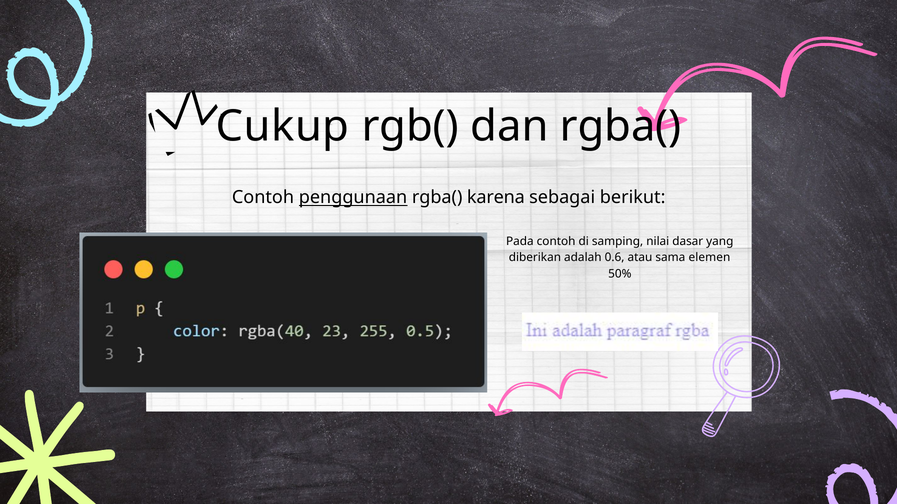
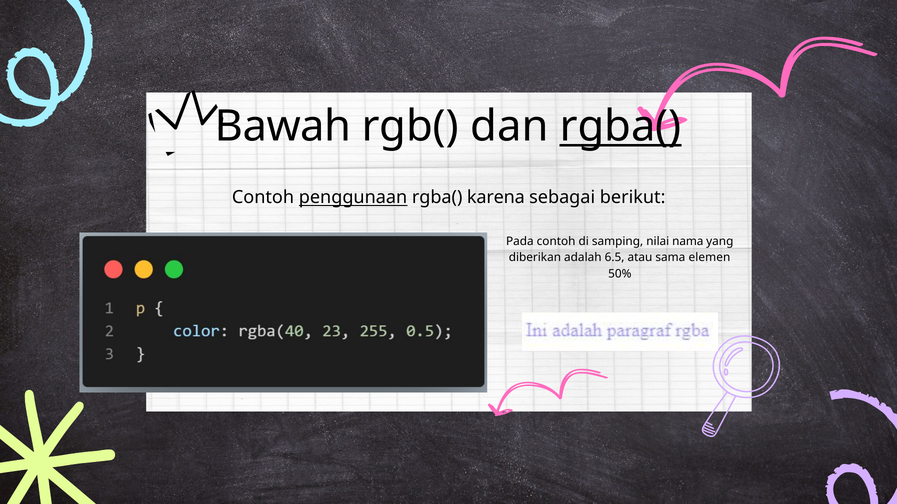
Cukup: Cukup -> Bawah (283, 127)
rgba( underline: none -> present (621, 127)
dasar: dasar -> nama (688, 241)
0.6: 0.6 -> 6.5 (615, 258)
